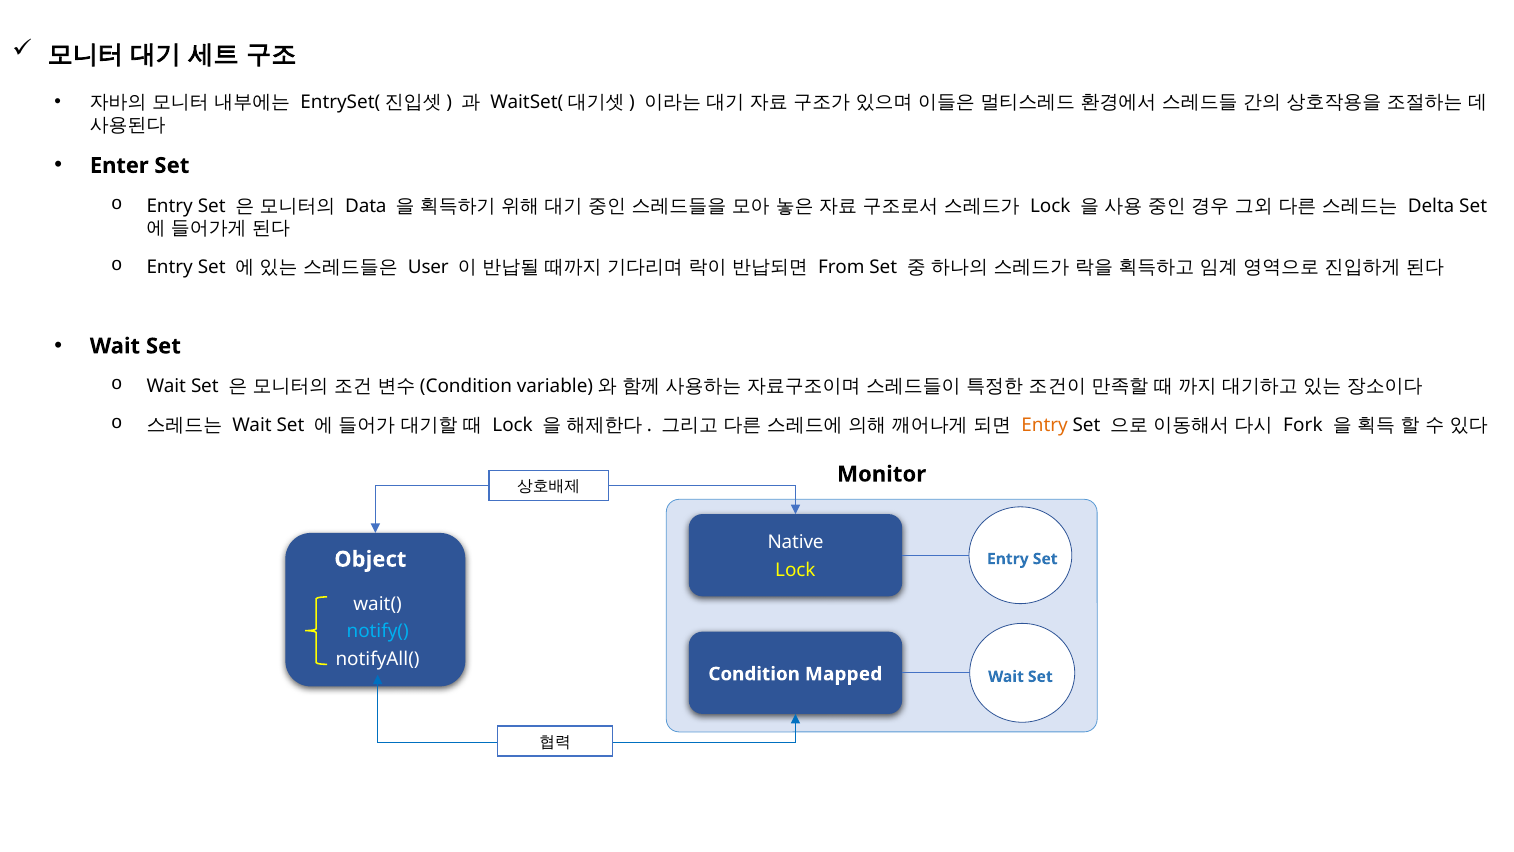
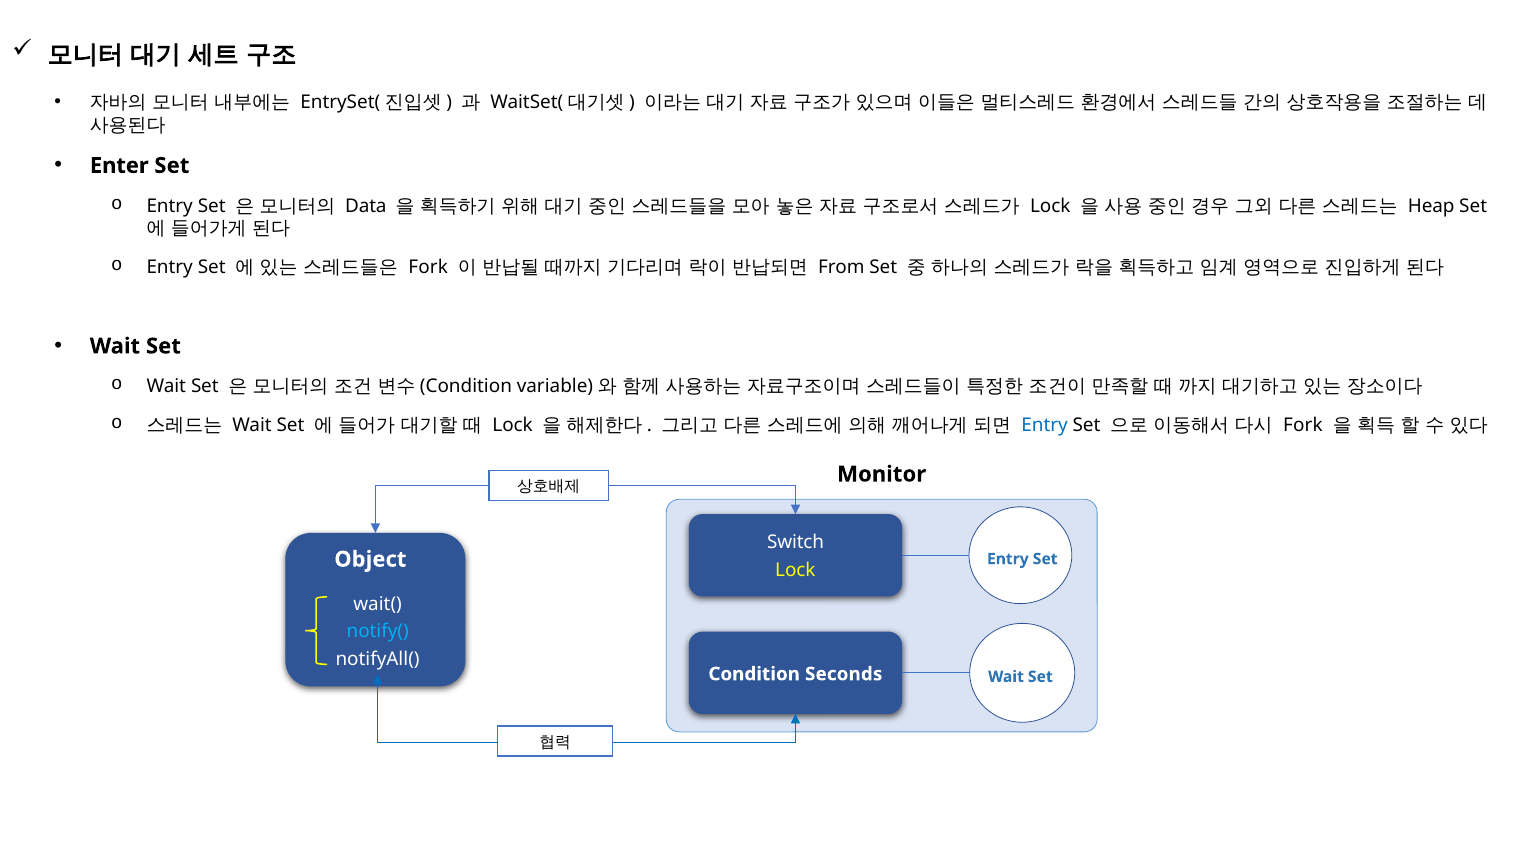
Delta: Delta -> Heap (1431, 206)
User: User -> Fork (428, 267)
Entry colour: orange -> blue (1045, 425)
Native: Native -> Switch (796, 543)
Mapped: Mapped -> Seconds (844, 674)
